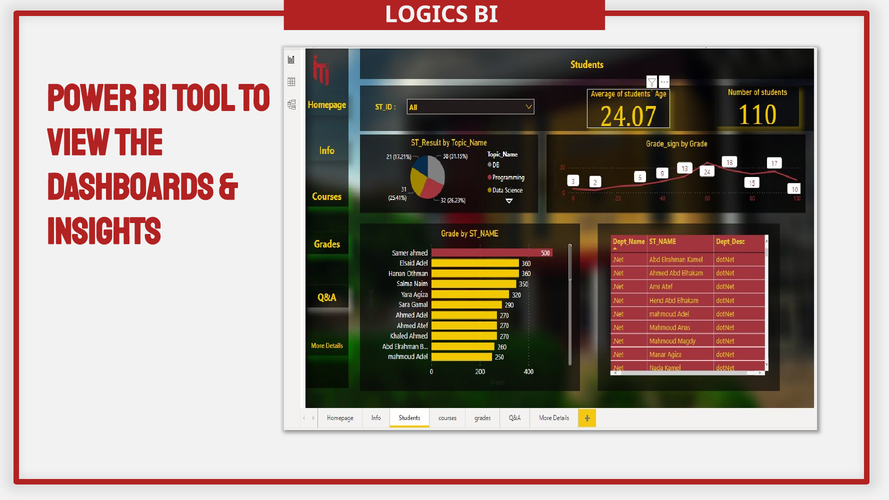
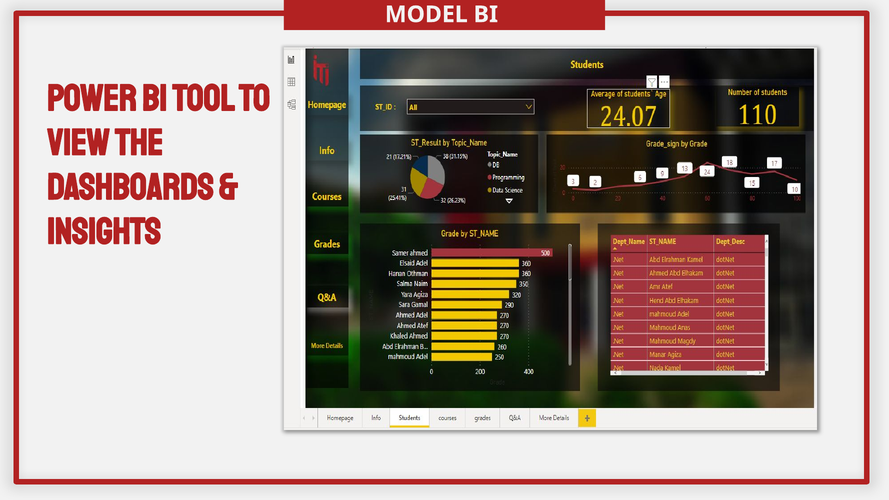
LOGICS: LOGICS -> MODEL (426, 14)
